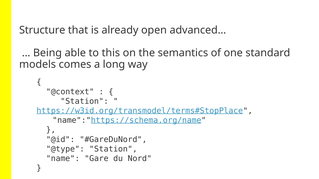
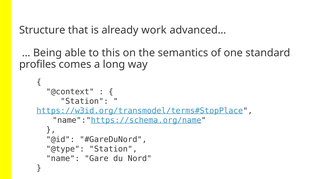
open: open -> work (154, 30)
models: models -> profiles (38, 65)
